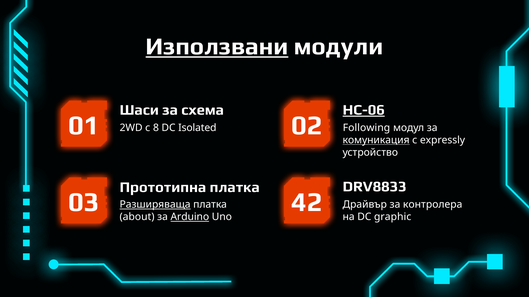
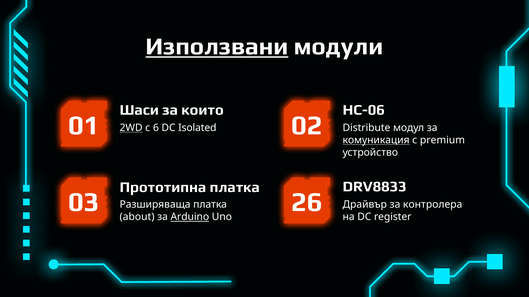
схема: схема -> които (203, 110)
HC-06 underline: present -> none (364, 110)
2WD underline: none -> present (131, 128)
8: 8 -> 6 (156, 128)
Following: Following -> Distribute (367, 128)
expressly: expressly -> premium (442, 140)
42: 42 -> 26 (307, 203)
Разширяваща underline: present -> none (155, 205)
graphic: graphic -> register (393, 217)
